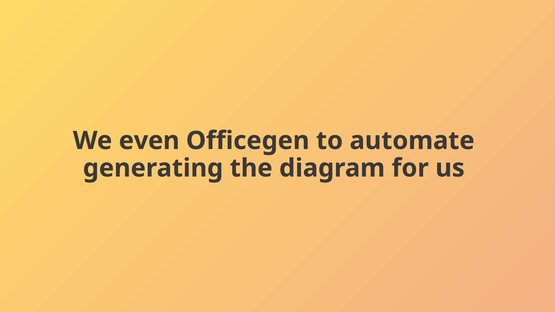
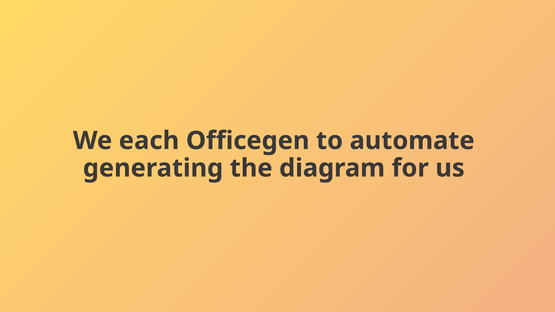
even: even -> each (149, 141)
